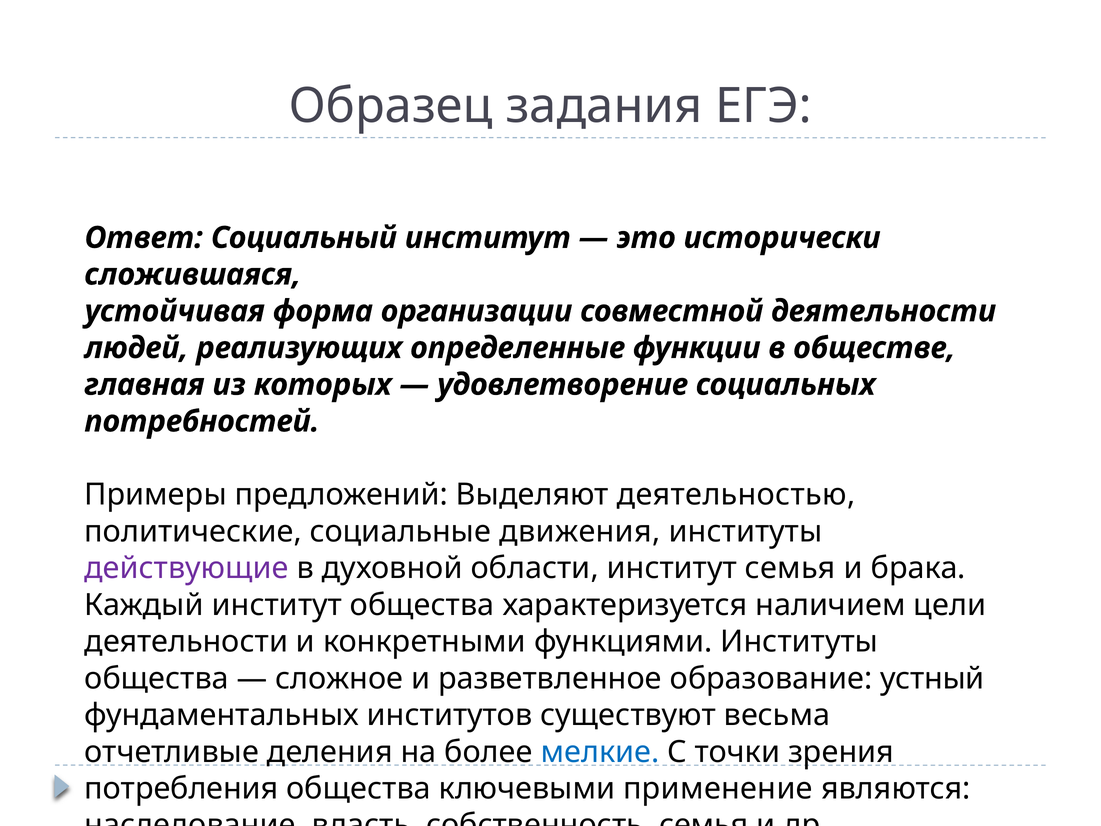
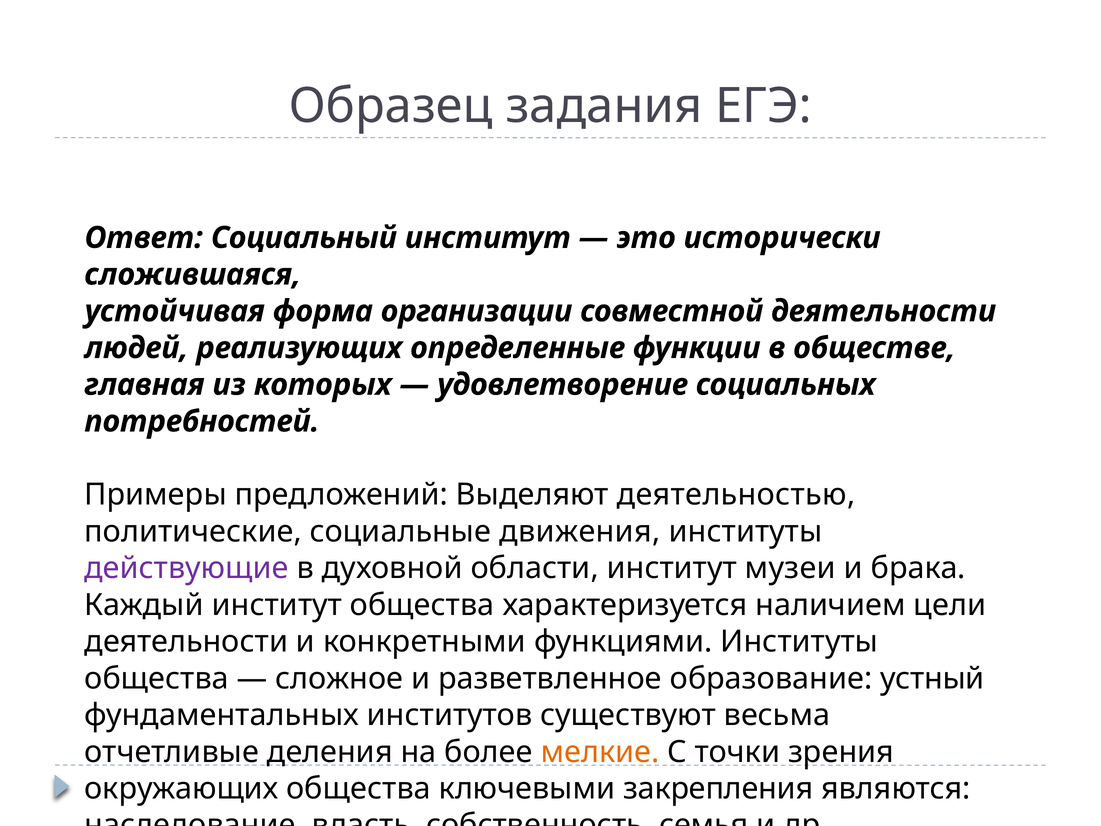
институт семья: семья -> музеи (790, 568)
мелкие colour: blue -> orange (600, 752)
потребления: потребления -> окружающих (181, 788)
применение: применение -> закрепления (718, 788)
